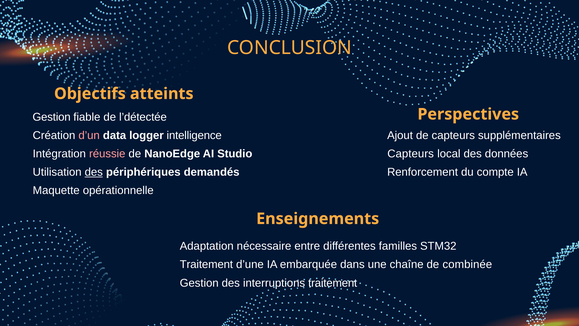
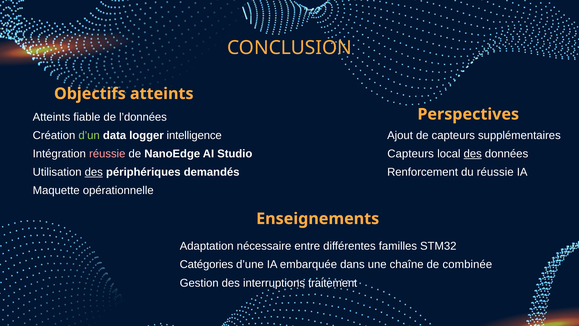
Gestion: Gestion -> Atteints (52, 117)
l’détectée: l’détectée -> l’données (143, 117)
d’un colour: pink -> light green (89, 135)
des underline: none -> present (473, 154)
du compte: compte -> réussie (495, 172)
Traitement: Traitement -> Catégories (206, 264)
